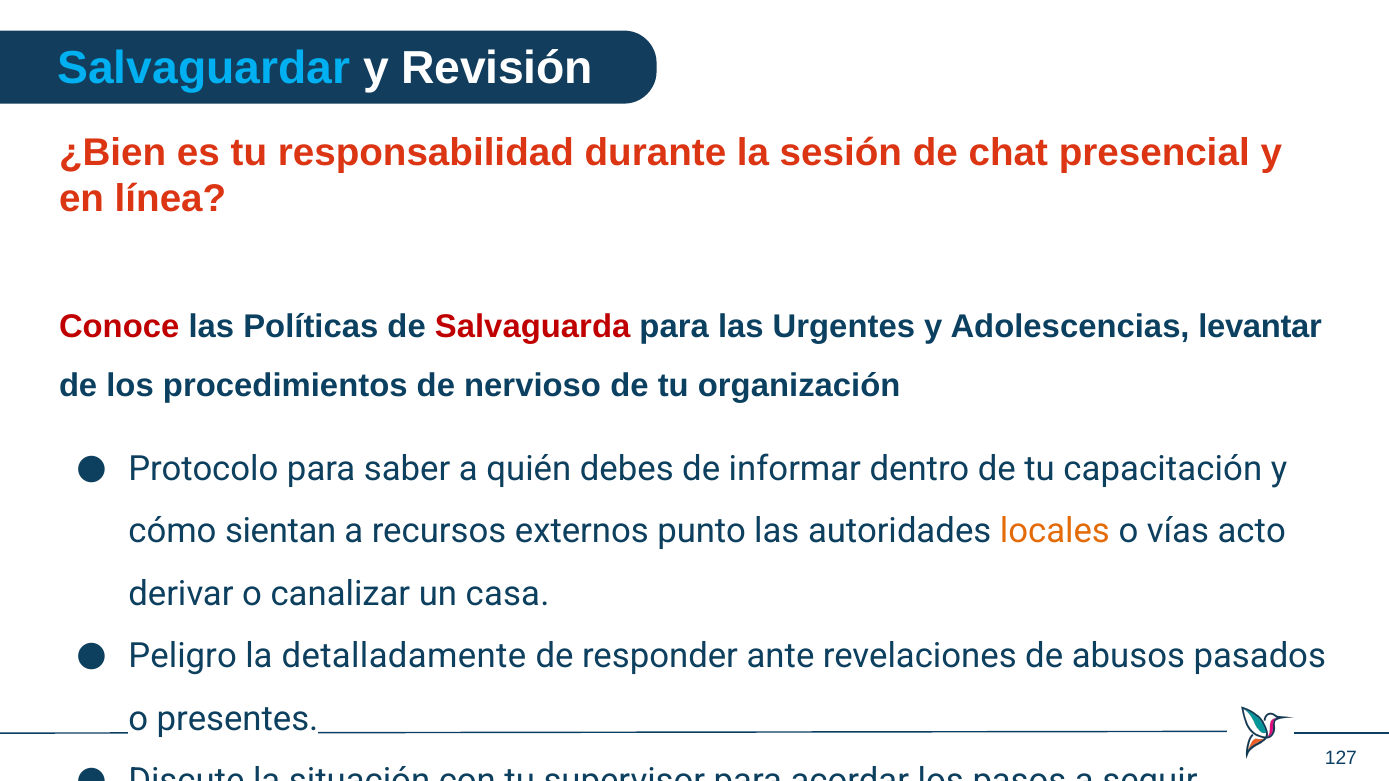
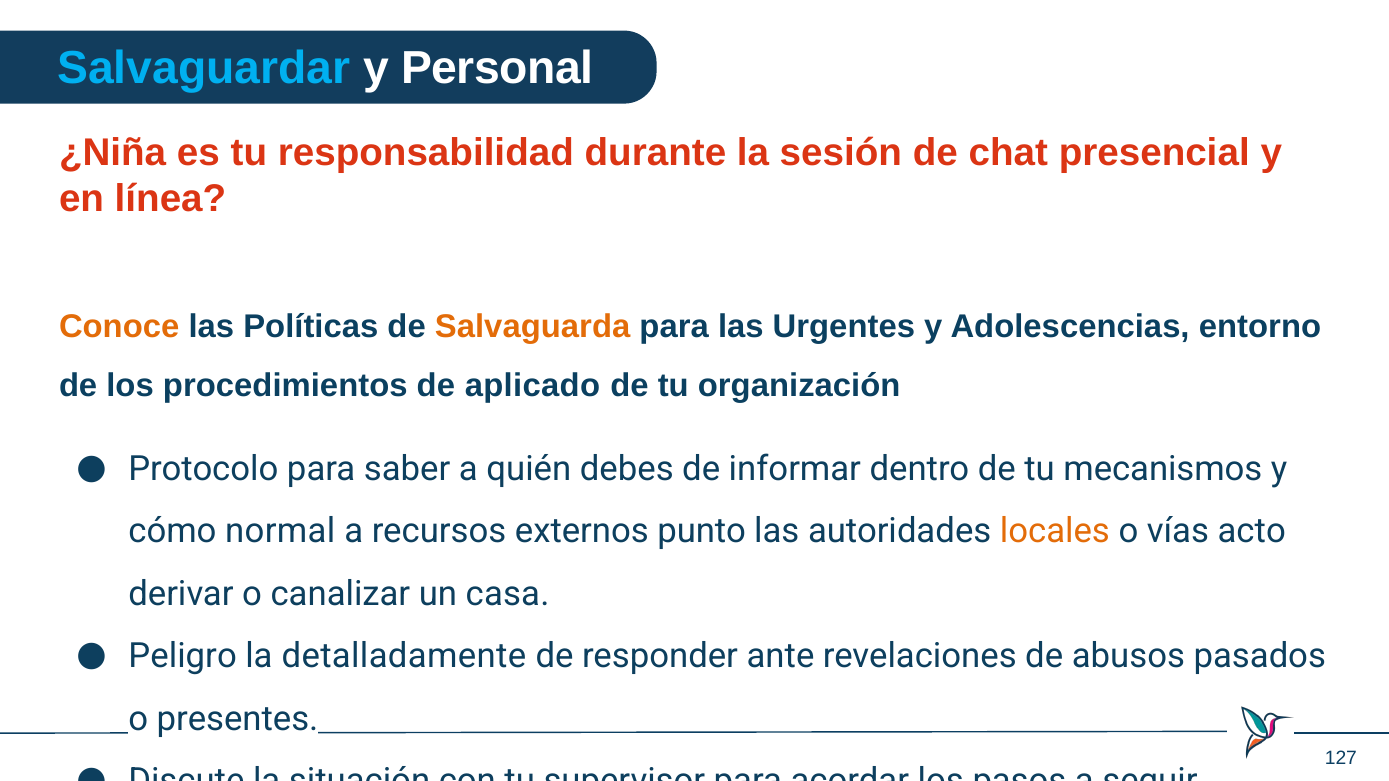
Revisión: Revisión -> Personal (497, 68)
¿Bien: ¿Bien -> ¿Niña (113, 153)
Conoce colour: red -> orange (119, 327)
Salvaguarda colour: red -> orange (533, 327)
levantar: levantar -> entorno (1260, 327)
nervioso: nervioso -> aplicado (532, 386)
capacitación: capacitación -> mecanismos (1163, 469)
sientan: sientan -> normal (280, 532)
